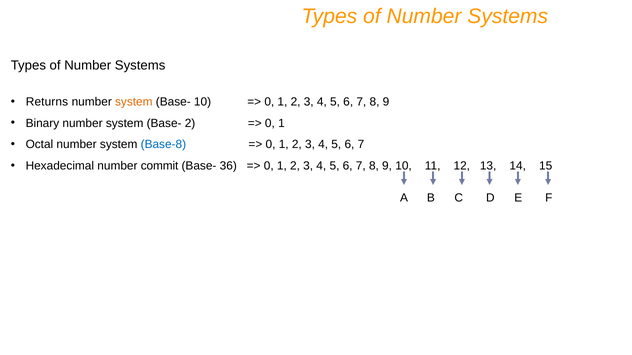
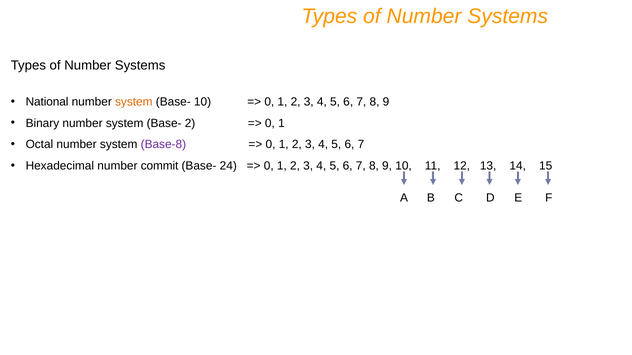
Returns: Returns -> National (47, 102)
Base-8 colour: blue -> purple (163, 145)
36: 36 -> 24 (228, 166)
